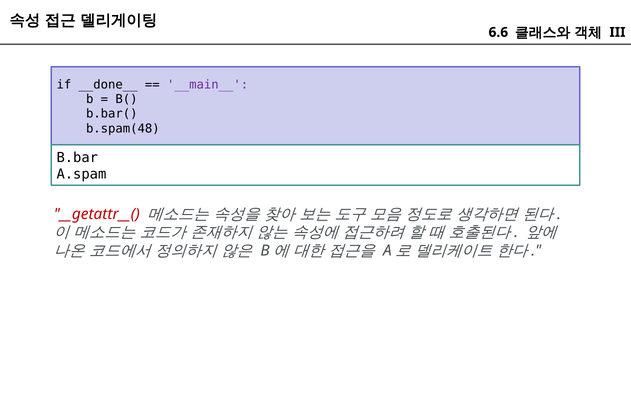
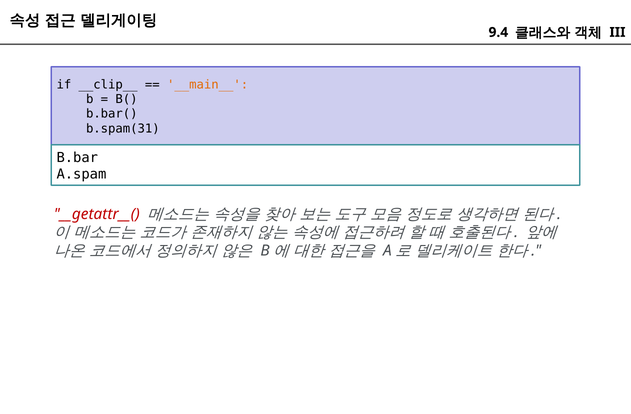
6.6: 6.6 -> 9.4 (498, 32)
__done__: __done__ -> __clip__ (108, 85)
__main__ colour: purple -> orange (208, 85)
b.spam(48: b.spam(48 -> b.spam(31 (123, 129)
